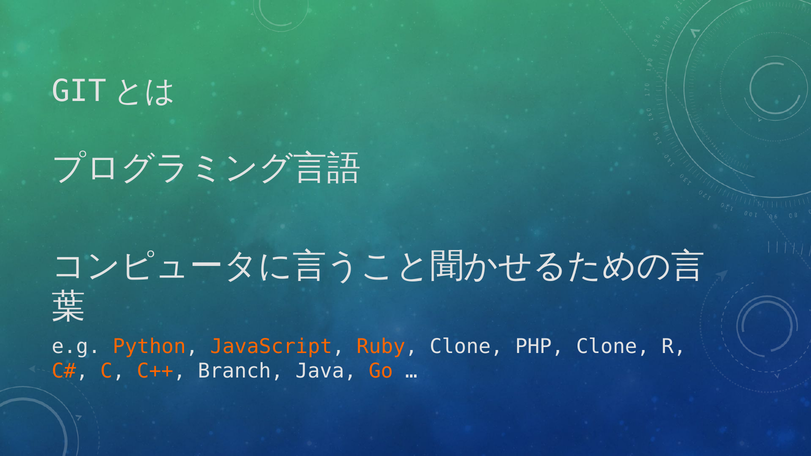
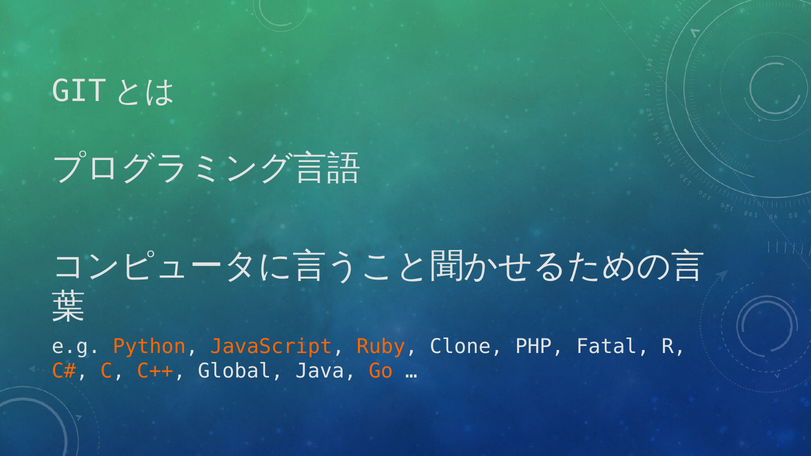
PHP Clone: Clone -> Fatal (613, 347)
Branch: Branch -> Global (241, 371)
